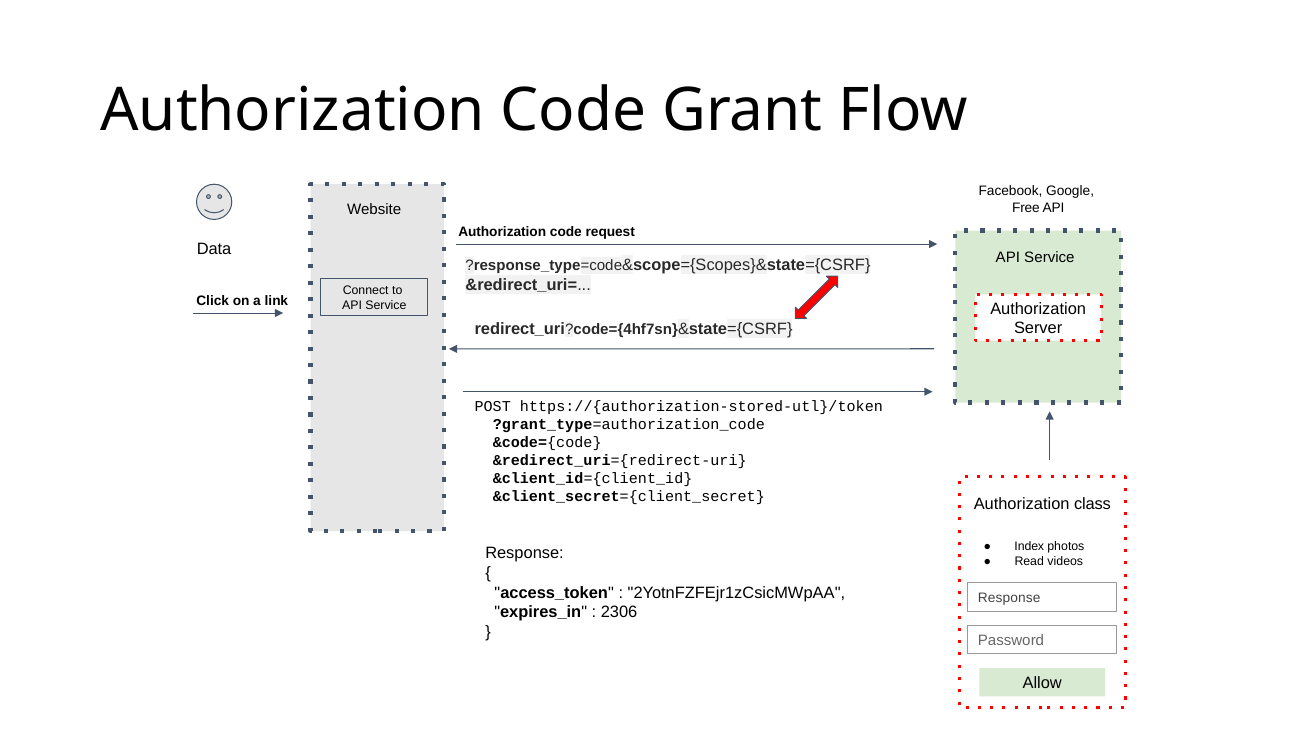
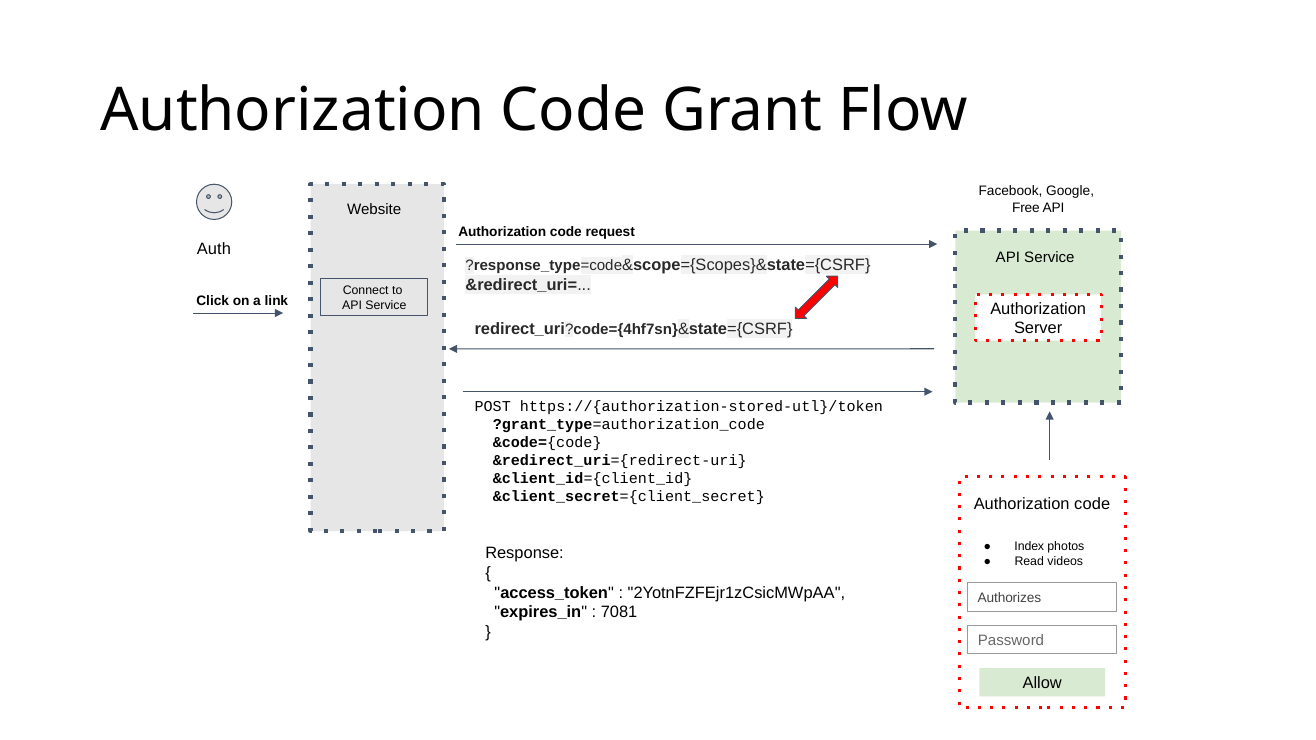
Data: Data -> Auth (214, 249)
class: class -> code (1092, 505)
Response: Response -> Authorizes (1009, 598)
2306: 2306 -> 7081 (619, 613)
